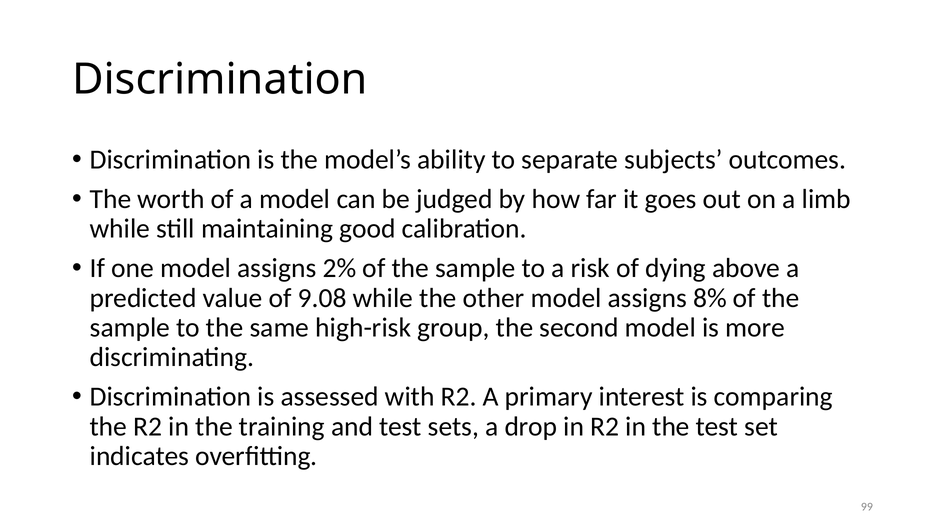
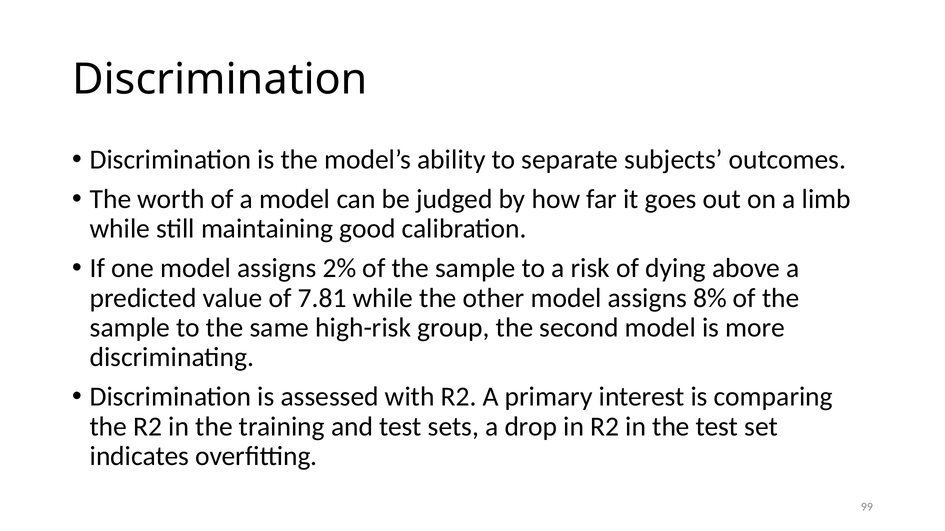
9.08: 9.08 -> 7.81 (322, 298)
